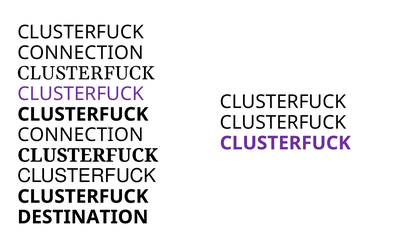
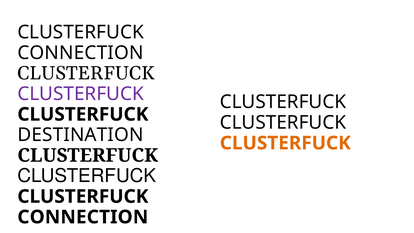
CONNECTION: CONNECTION -> DESTINATION (80, 135)
CLUSTERFUCK colour: purple -> orange (285, 143)
DESTINATION: DESTINATION -> CONNECTION (83, 217)
